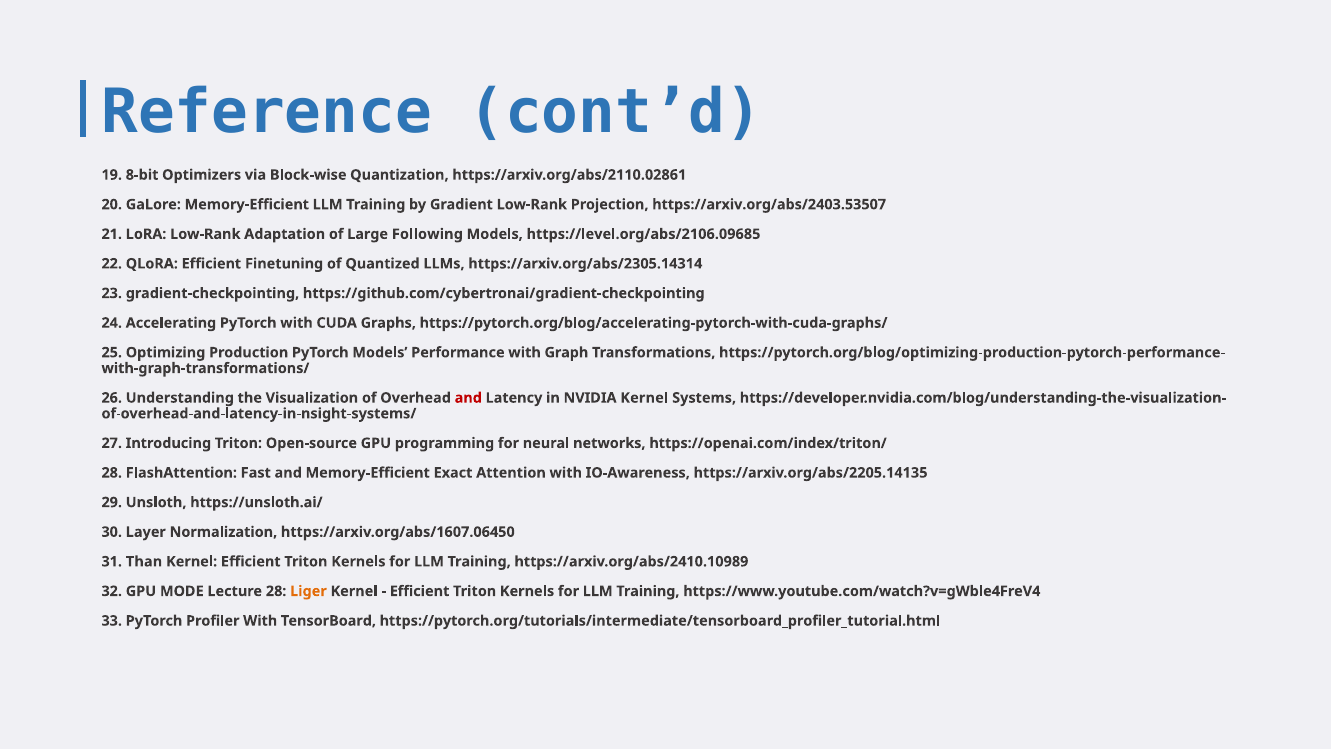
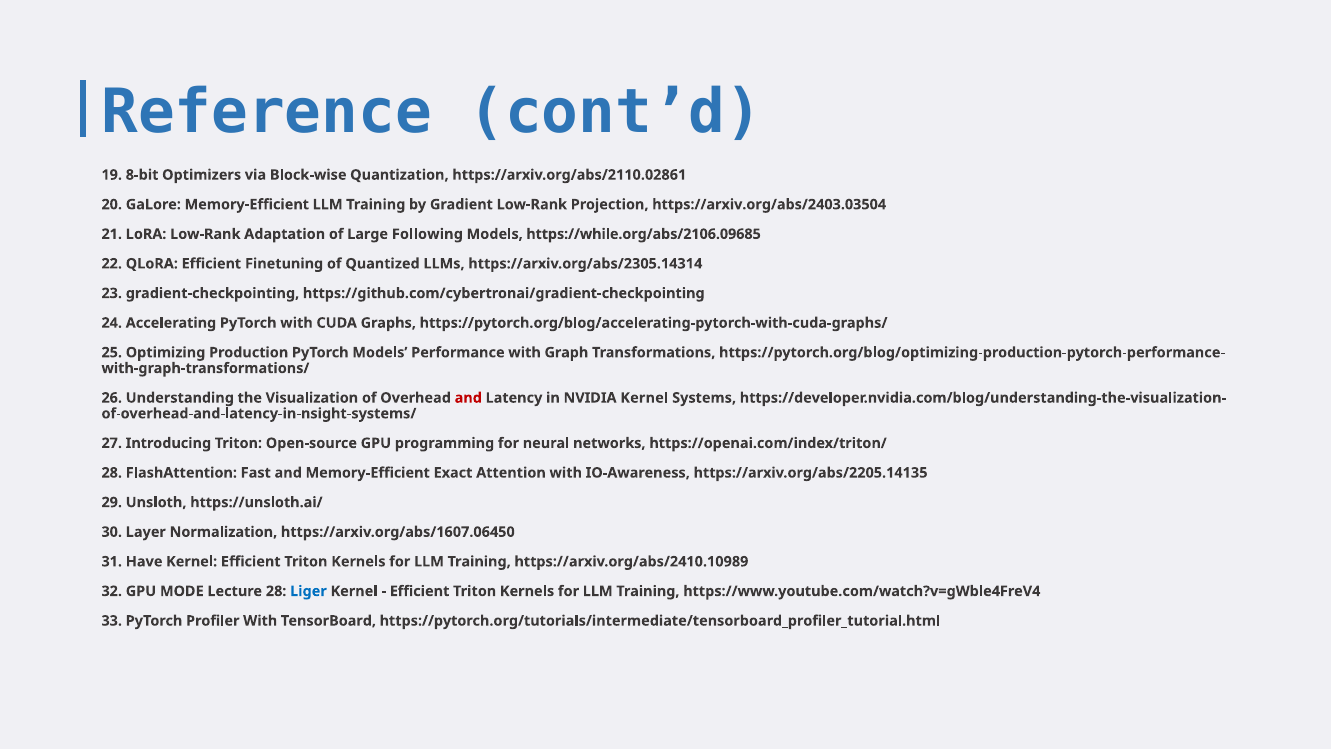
https://arxiv.org/abs/2403.53507: https://arxiv.org/abs/2403.53507 -> https://arxiv.org/abs/2403.03504 (769, 204)
https://level.org/abs/2106.09685: https://level.org/abs/2106.09685 -> https://while.org/abs/2106.09685 (644, 234)
Than: Than -> Have (144, 561)
Liger colour: orange -> blue (308, 591)
